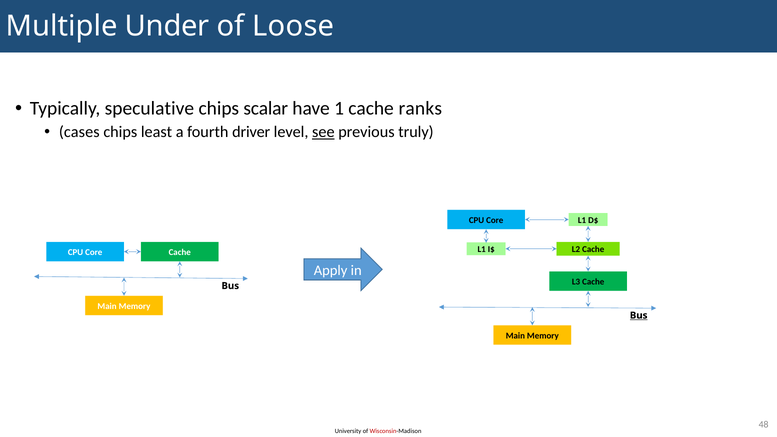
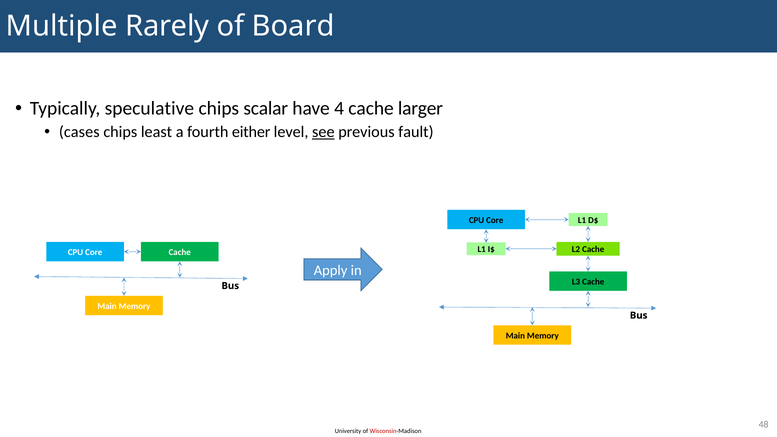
Under: Under -> Rarely (167, 26)
Loose: Loose -> Board (293, 26)
1: 1 -> 4 (339, 109)
ranks: ranks -> larger (420, 109)
driver: driver -> either (251, 132)
truly: truly -> fault (416, 132)
Bus underline: present -> none (639, 315)
